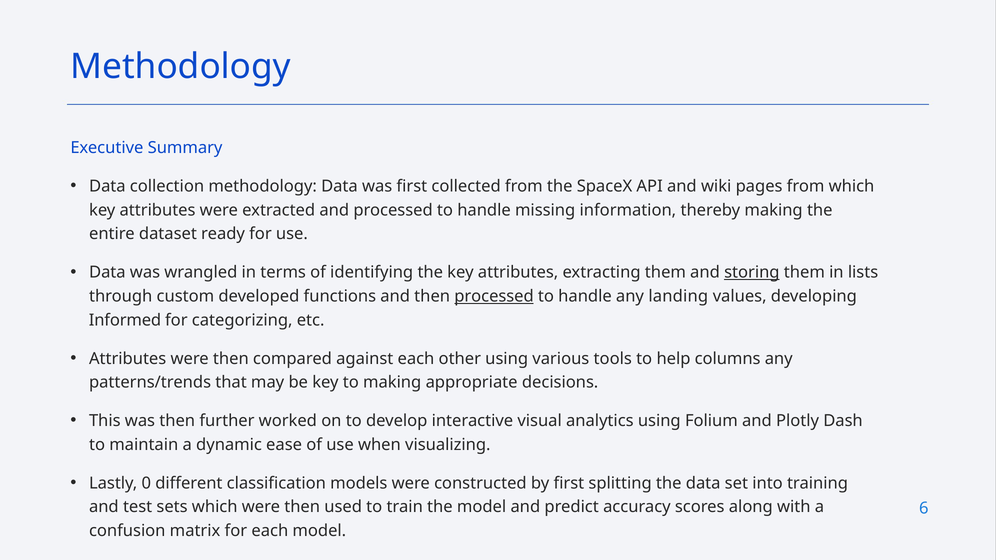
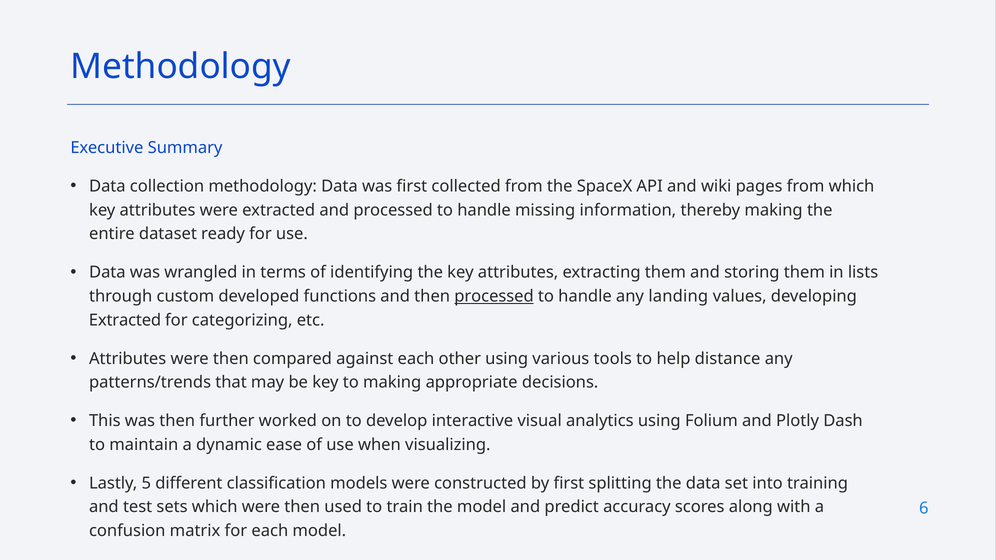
storing underline: present -> none (752, 273)
Informed: Informed -> Extracted (125, 320)
columns: columns -> distance (728, 359)
0: 0 -> 5 (146, 483)
